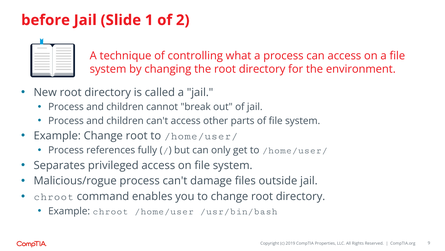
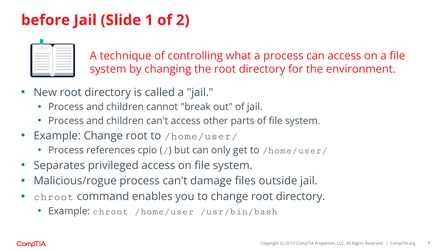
fully: fully -> cpio (147, 150)
